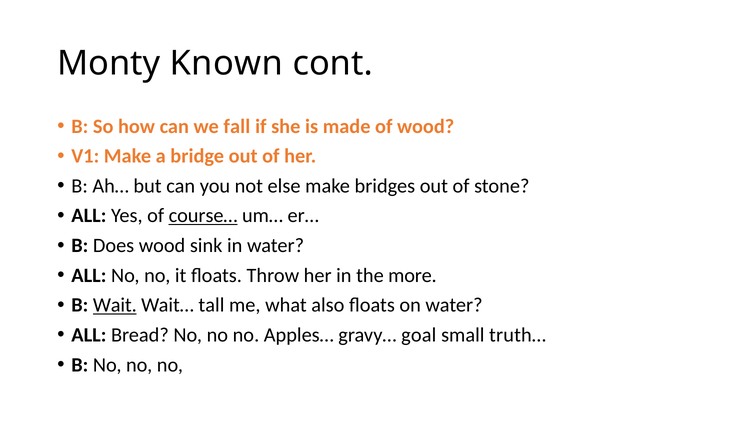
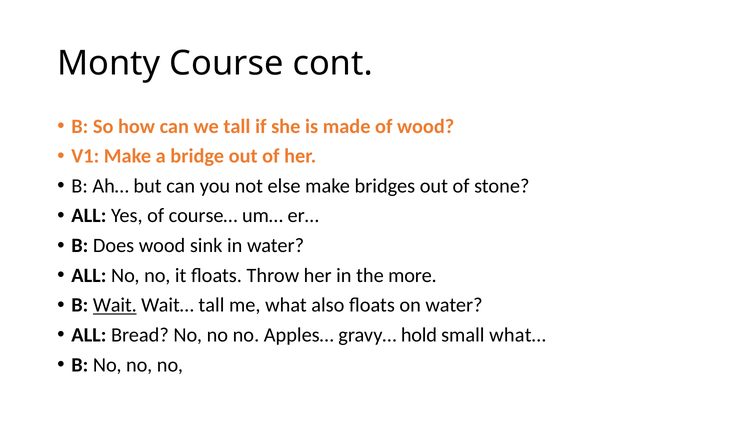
Known: Known -> Course (226, 63)
we fall: fall -> tall (237, 126)
course… underline: present -> none (203, 215)
goal: goal -> hold (419, 335)
truth…: truth… -> what… (518, 335)
